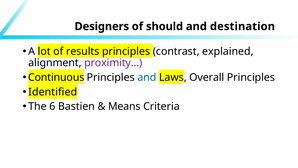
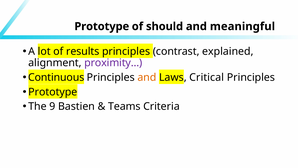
Designers: Designers -> Prototype (102, 26)
destination: destination -> meaningful (242, 26)
and colour: blue -> orange (147, 77)
Overall: Overall -> Critical (207, 77)
Identified: Identified -> Prototype (53, 92)
6: 6 -> 9 (52, 106)
Means: Means -> Teams (124, 106)
